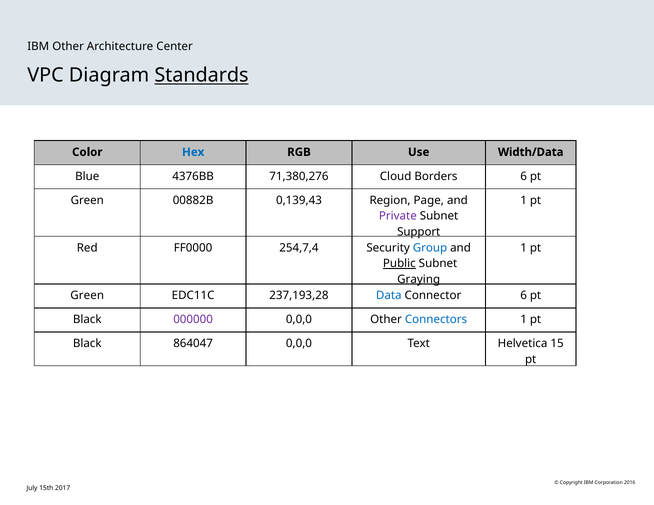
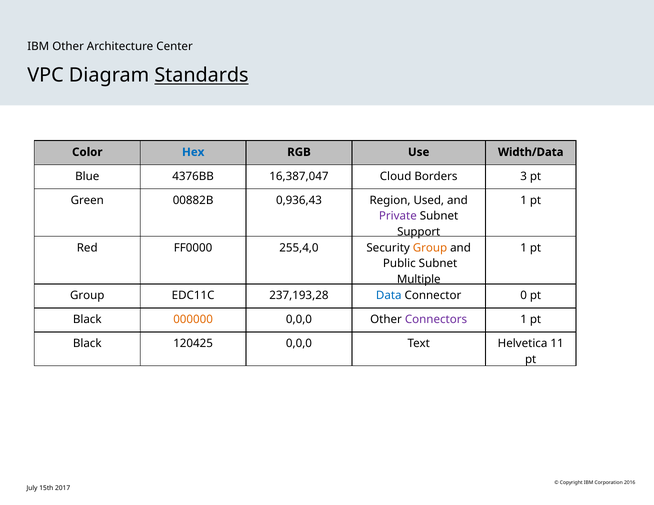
71,380,276: 71,380,276 -> 16,387,047 (299, 176)
Borders 6: 6 -> 3 (524, 176)
0,139,43: 0,139,43 -> 0,936,43 (299, 200)
Page: Page -> Used (429, 200)
254,7,4: 254,7,4 -> 255,4,0 (299, 248)
Group colour: blue -> orange (430, 248)
Public underline: present -> none (399, 264)
Graying: Graying -> Multiple (419, 280)
Green: Green -> Group (87, 296)
Connector 6: 6 -> 0 (524, 296)
000000 colour: purple -> orange (193, 320)
Connectors colour: blue -> purple (436, 320)
864047: 864047 -> 120425 (193, 344)
15: 15 -> 11 (557, 344)
